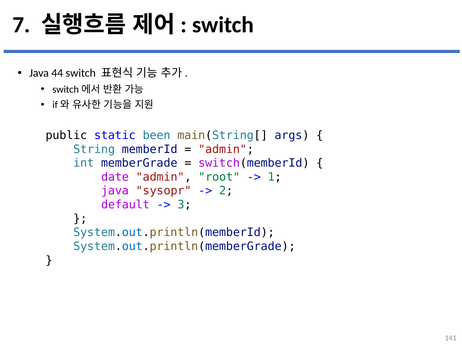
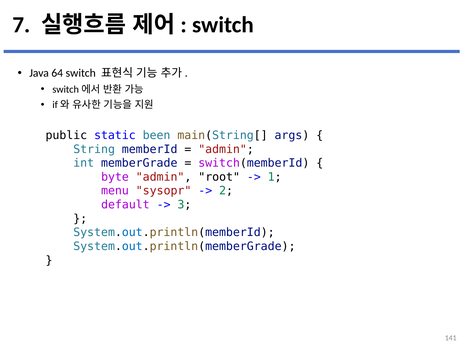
44: 44 -> 64 (57, 73)
date: date -> byte (115, 177)
root colour: green -> black (219, 177)
java: java -> menu (115, 191)
